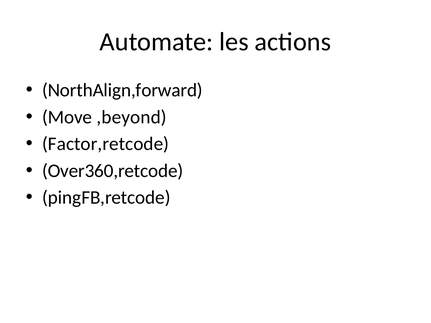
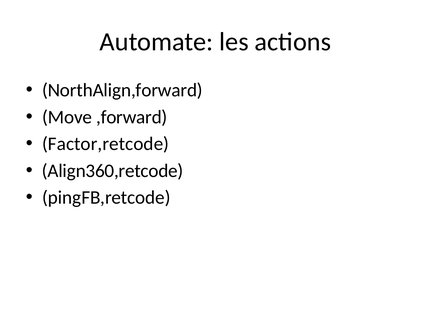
,beyond: ,beyond -> ,forward (132, 117)
Over360,retcode: Over360,retcode -> Align360,retcode (113, 171)
